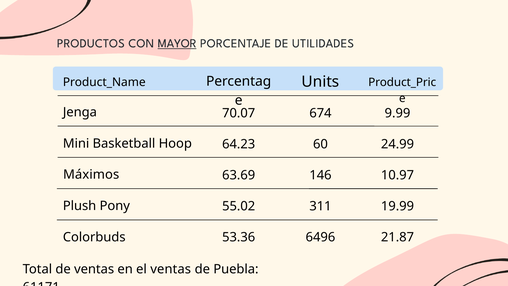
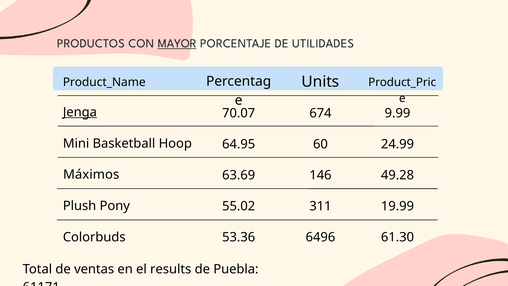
Jenga underline: none -> present (80, 112)
64.23: 64.23 -> 64.95 (239, 144)
10.97: 10.97 -> 49.28 (398, 175)
21.87: 21.87 -> 61.30 (398, 237)
el ventas: ventas -> results (171, 269)
